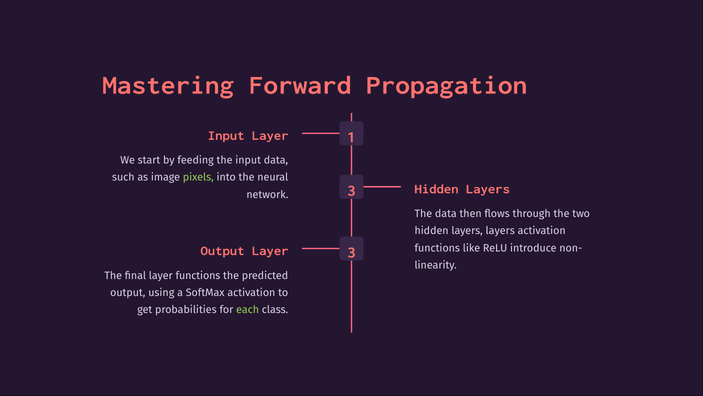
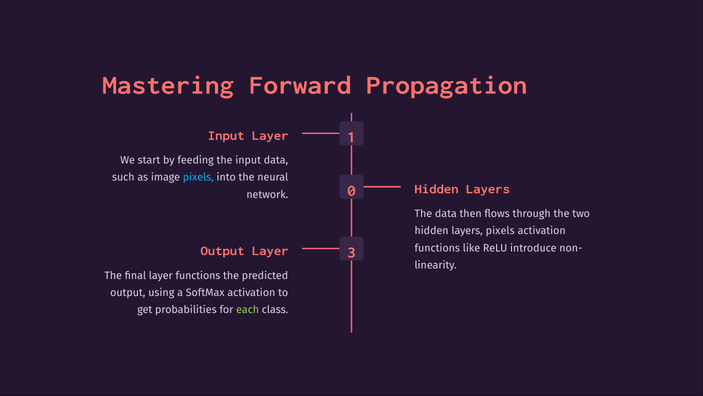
pixels colour: light green -> light blue (198, 177)
network 3: 3 -> 0 (351, 190)
layers layers: layers -> pixels (500, 231)
